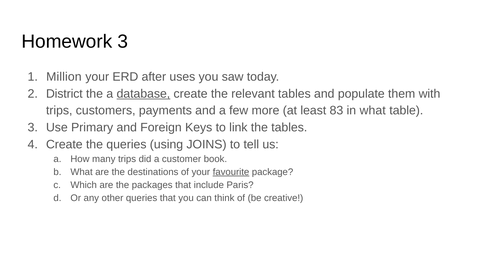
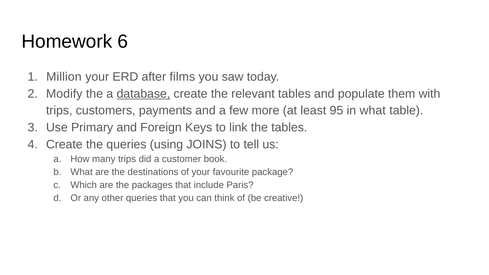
Homework 3: 3 -> 6 (123, 41)
uses: uses -> films (182, 77)
District: District -> Modify (64, 94)
83: 83 -> 95 (336, 111)
favourite underline: present -> none (231, 172)
